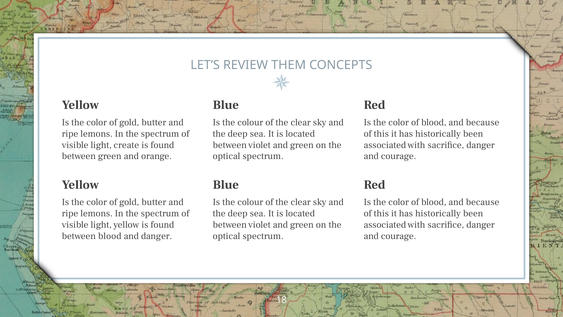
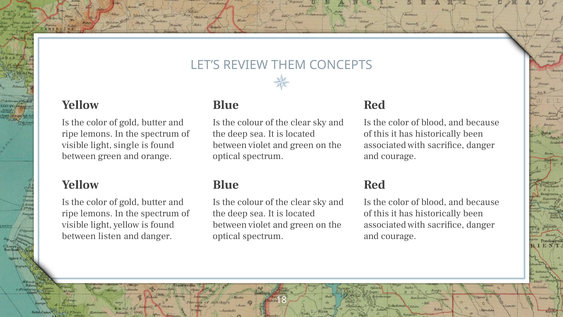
create: create -> single (126, 145)
between blood: blood -> listen (110, 236)
